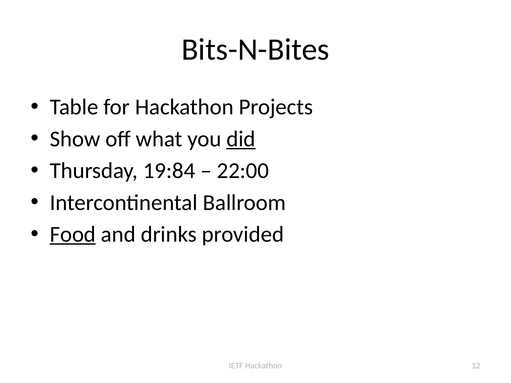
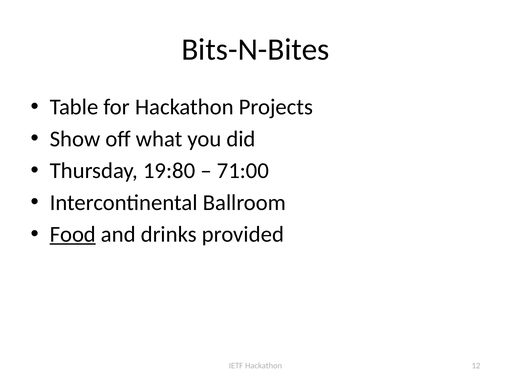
did underline: present -> none (241, 139)
19:84: 19:84 -> 19:80 (169, 171)
22:00: 22:00 -> 71:00 (243, 171)
